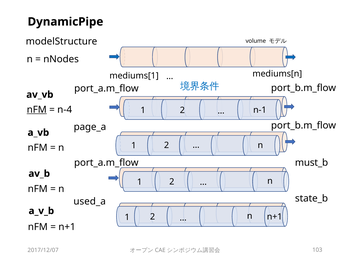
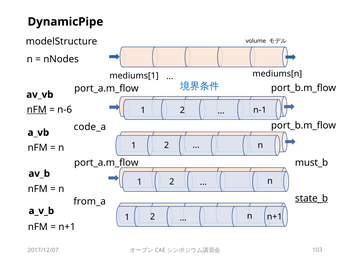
n-4: n-4 -> n-6 (65, 110)
page_a: page_a -> code_a (90, 127)
state_b underline: none -> present (311, 199)
used_a: used_a -> from_a (90, 202)
